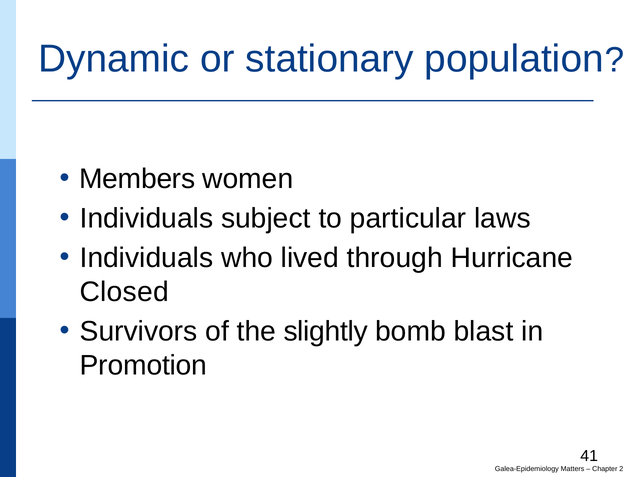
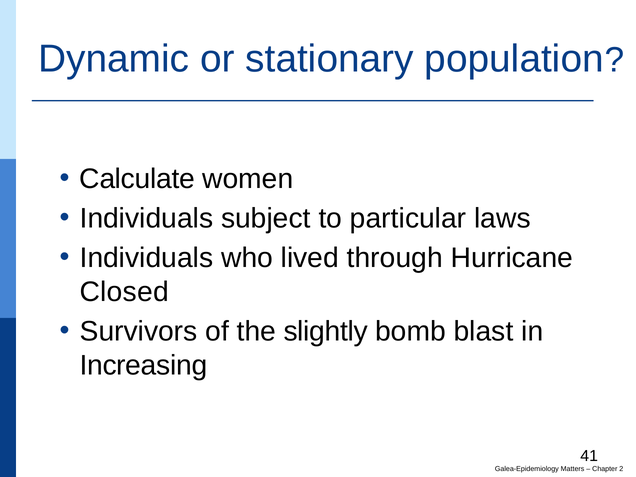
Members: Members -> Calculate (137, 179)
Promotion: Promotion -> Increasing (143, 365)
